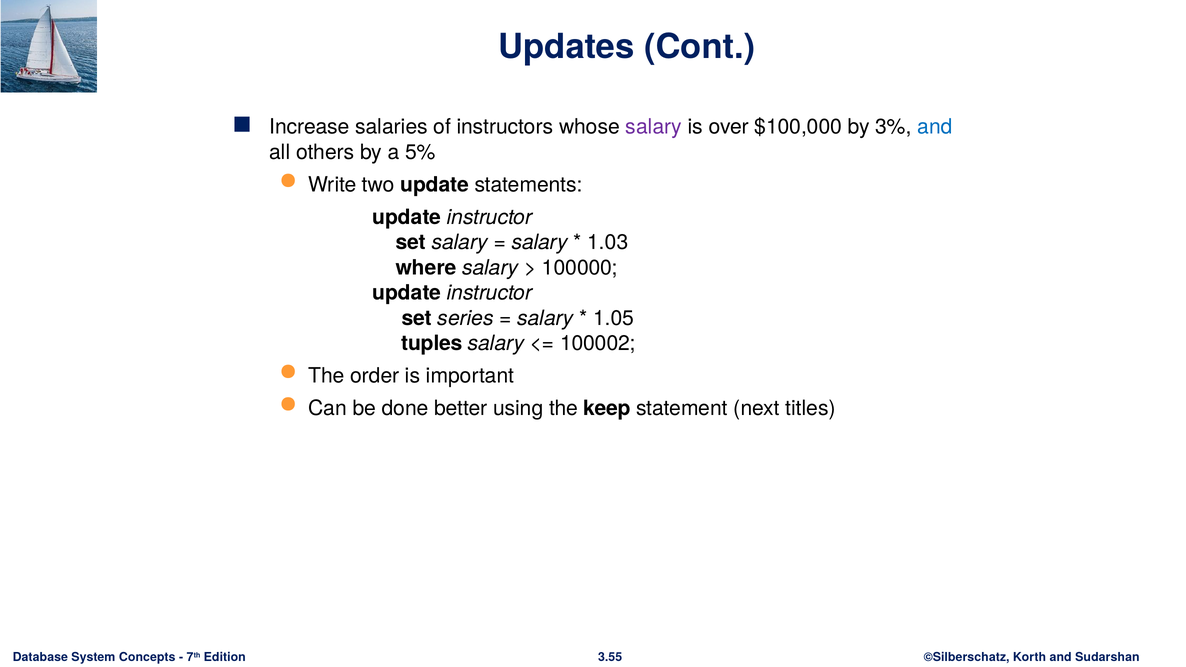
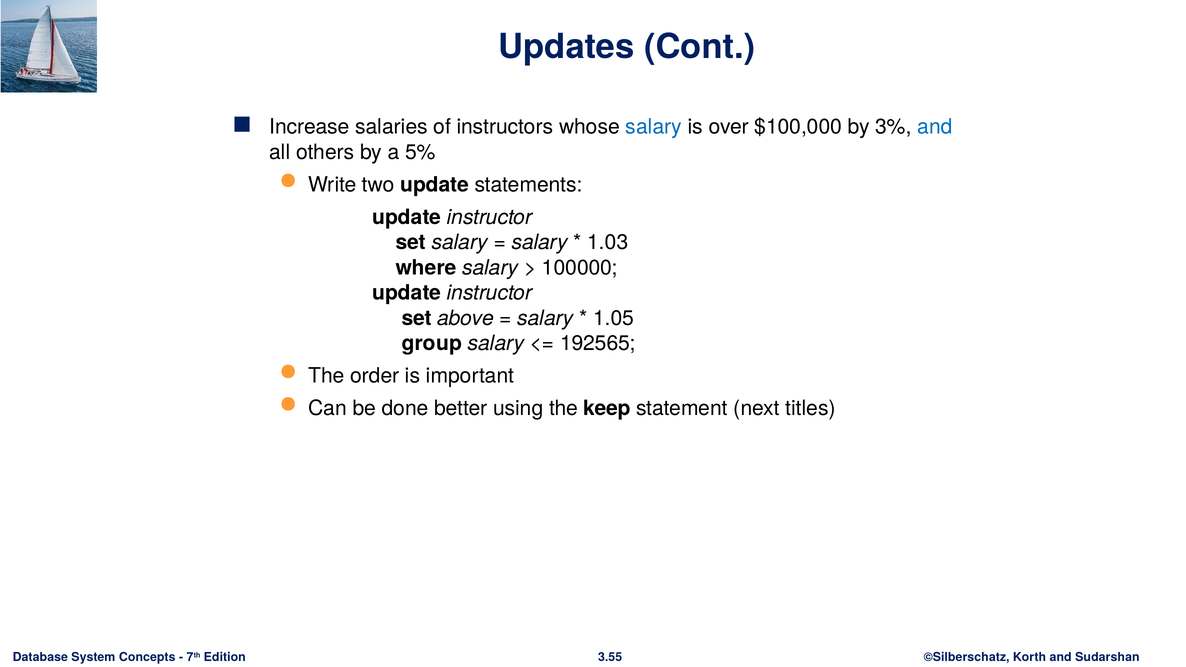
salary colour: purple -> blue (654, 127)
series: series -> above (466, 318)
tuples: tuples -> group (432, 343)
100002: 100002 -> 192565 (598, 343)
